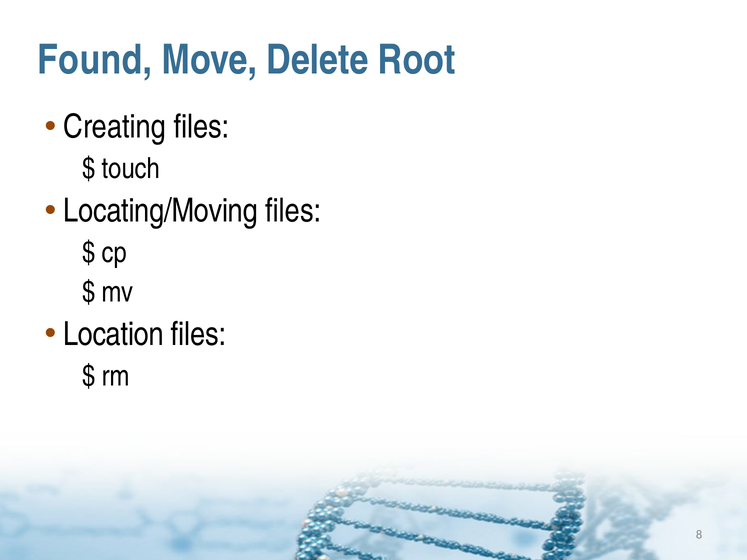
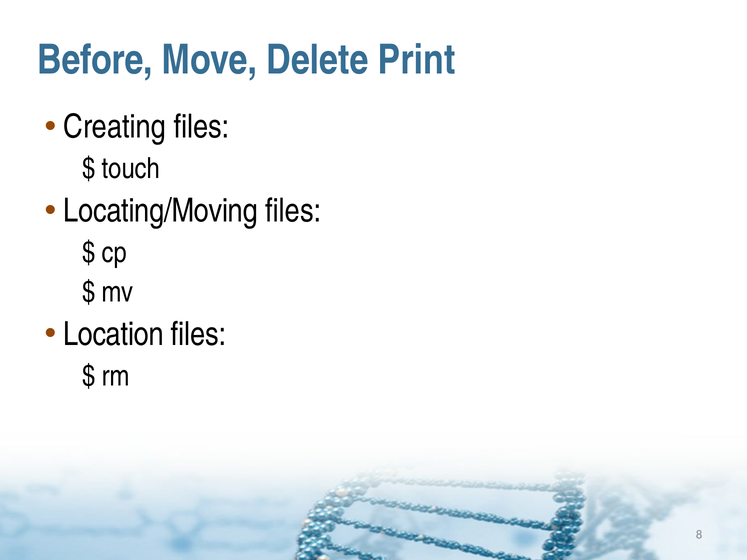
Found: Found -> Before (95, 60)
Root: Root -> Print (417, 60)
